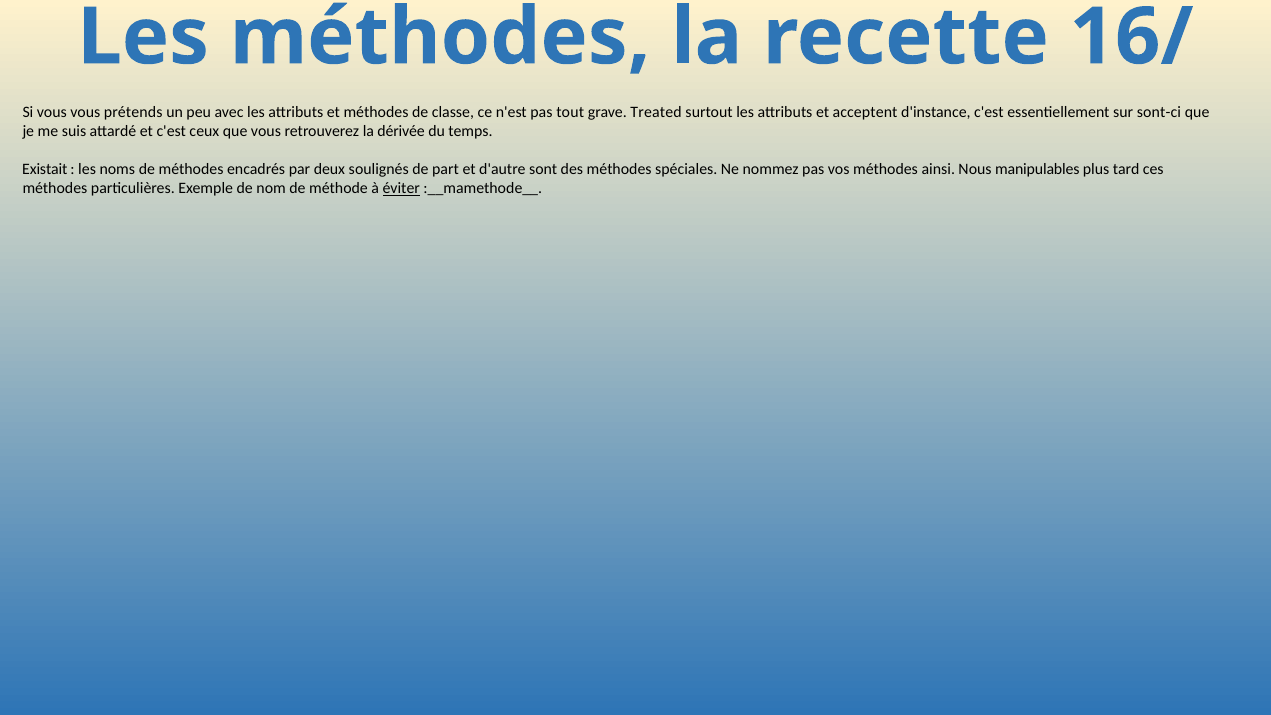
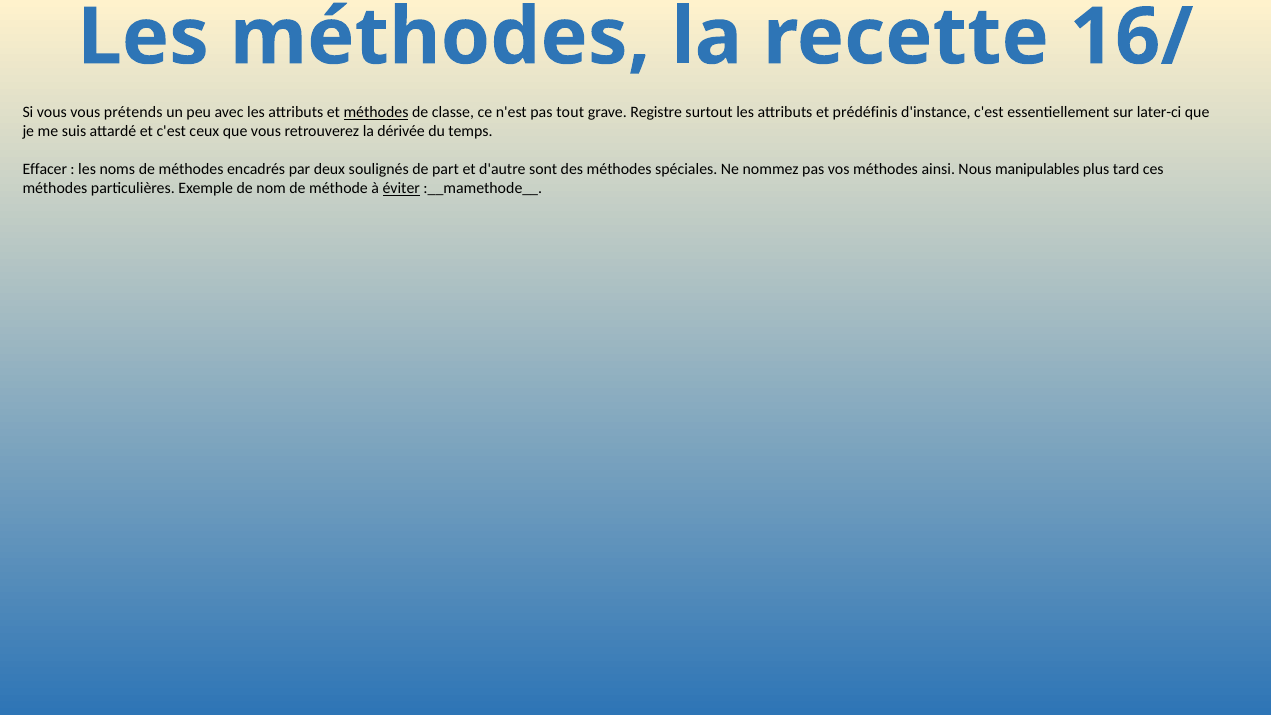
méthodes underline: none -> present (376, 112)
Treated: Treated -> Registre (656, 112)
acceptent: acceptent -> prédéfinis (865, 112)
sont-ci: sont-ci -> later-ci (1159, 112)
Existait: Existait -> Effacer (45, 170)
